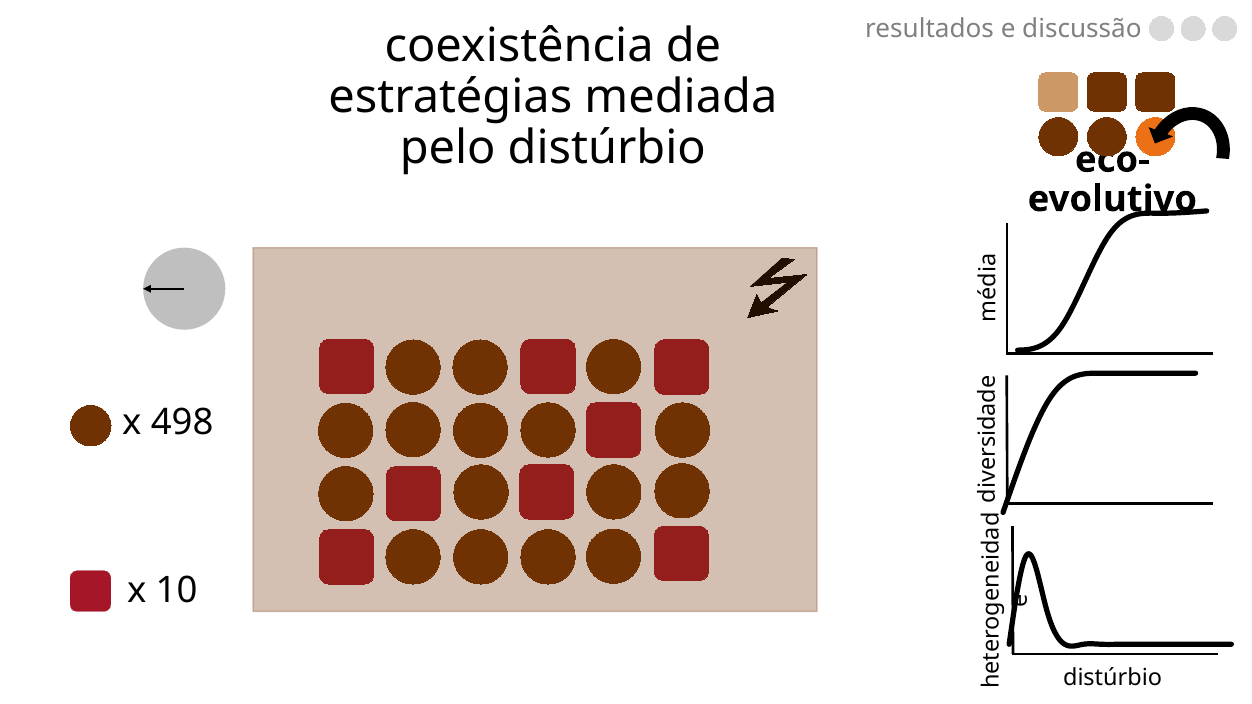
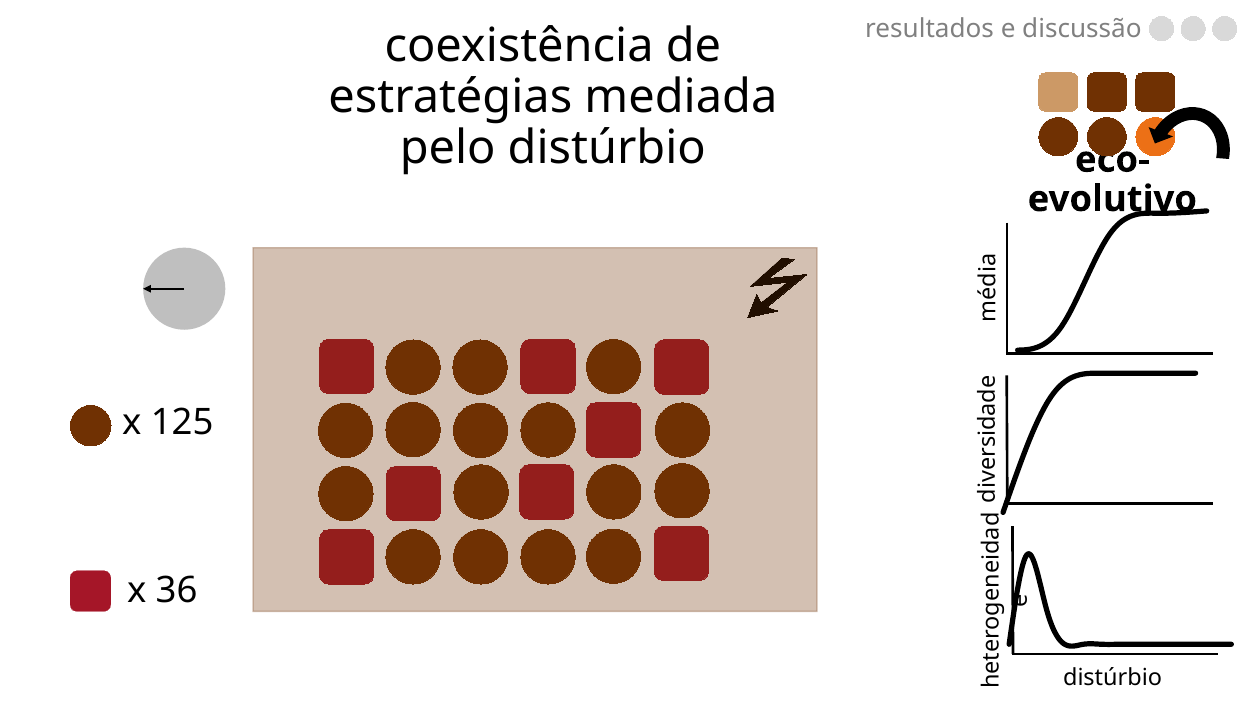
498: 498 -> 125 (182, 423)
10: 10 -> 36 (177, 591)
